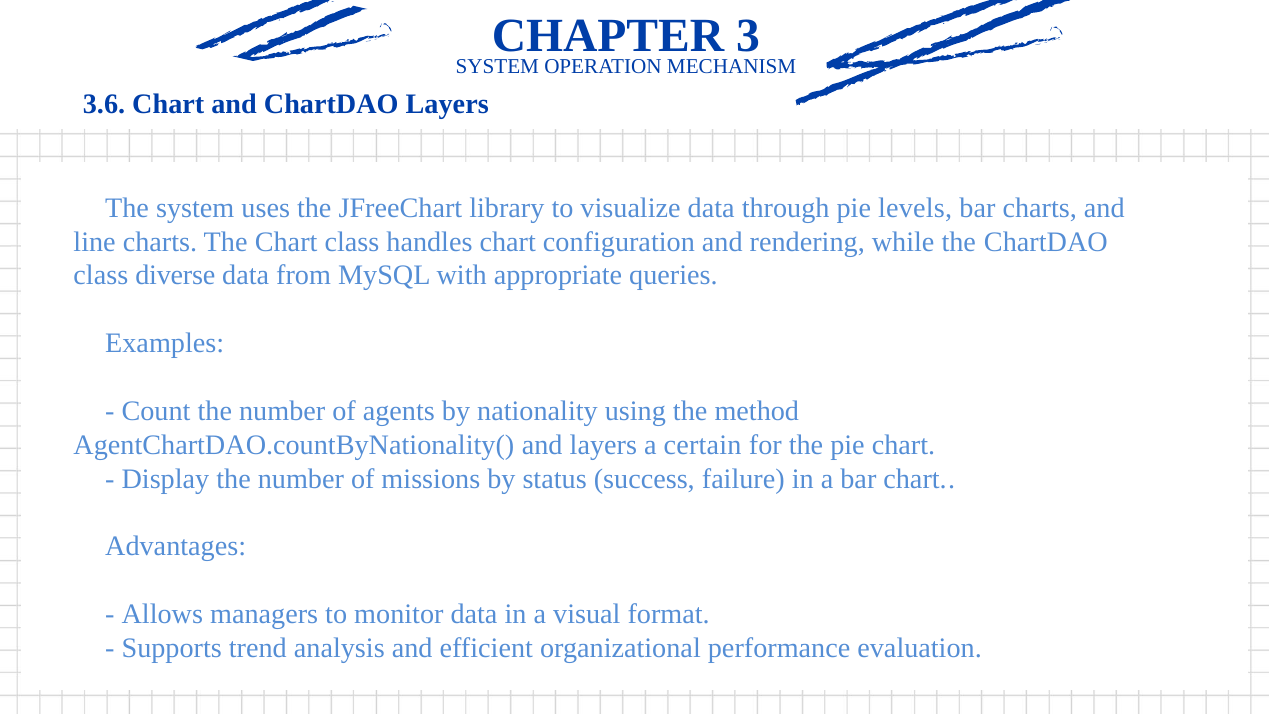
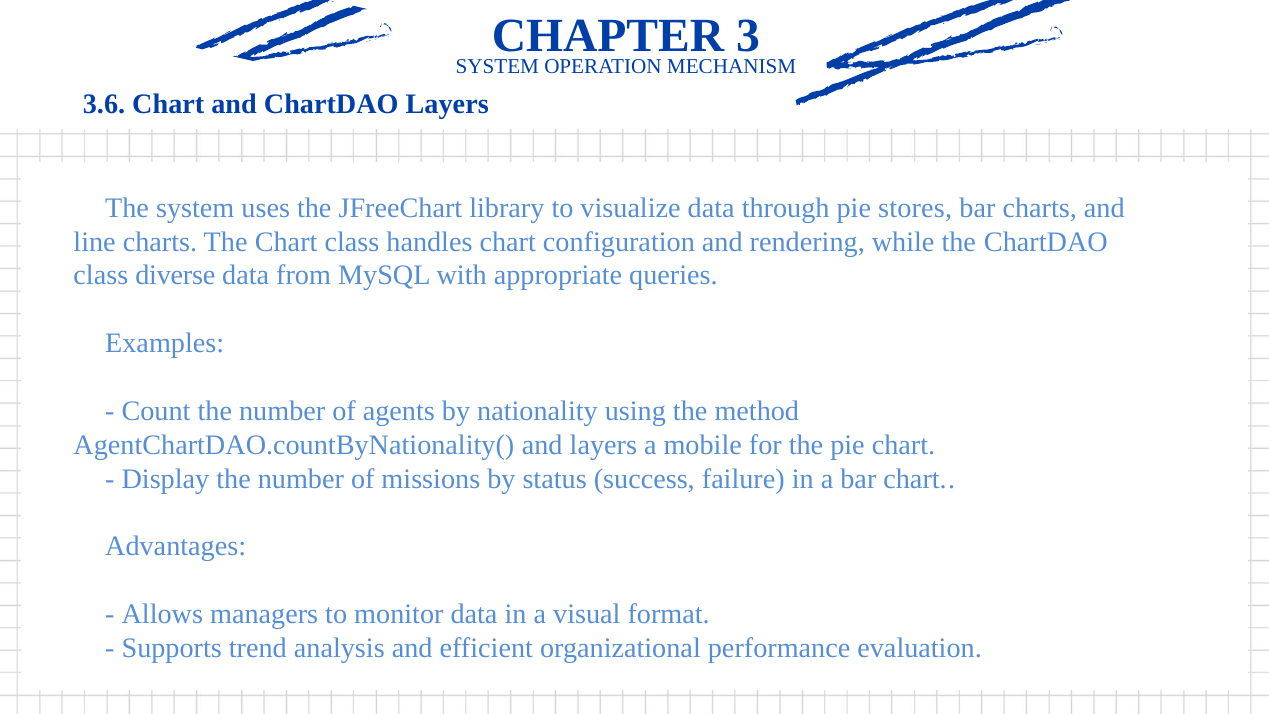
levels: levels -> stores (915, 208)
certain: certain -> mobile (703, 445)
